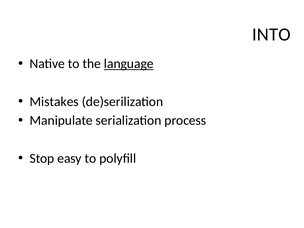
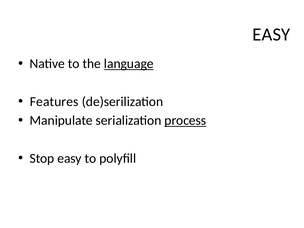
INTO: INTO -> EASY (271, 35)
Mistakes: Mistakes -> Features (54, 102)
process underline: none -> present (185, 121)
